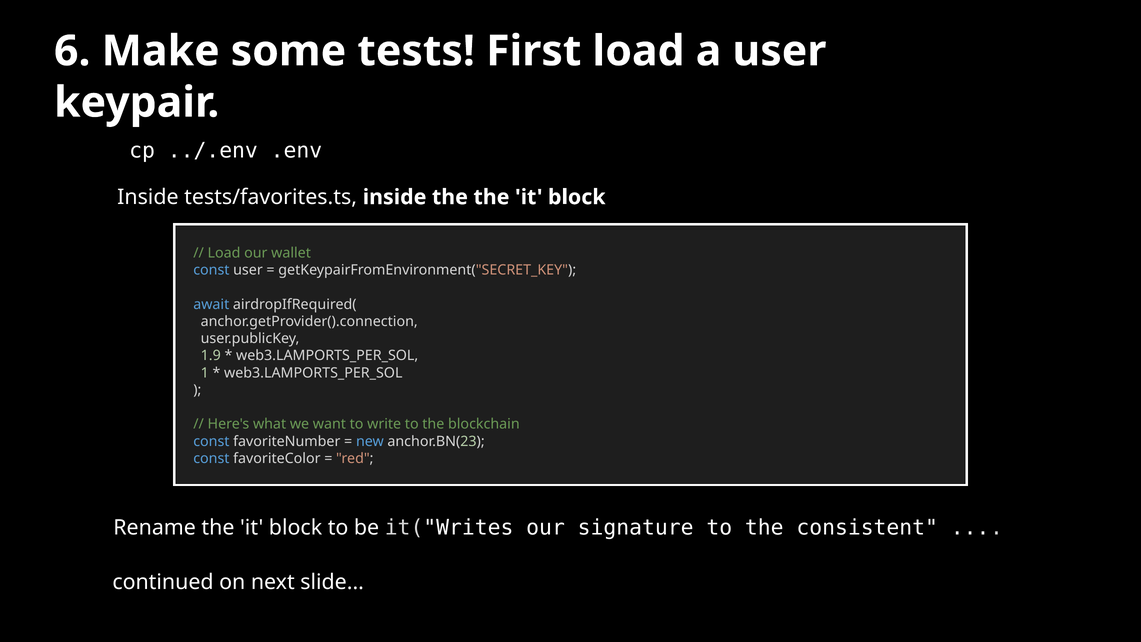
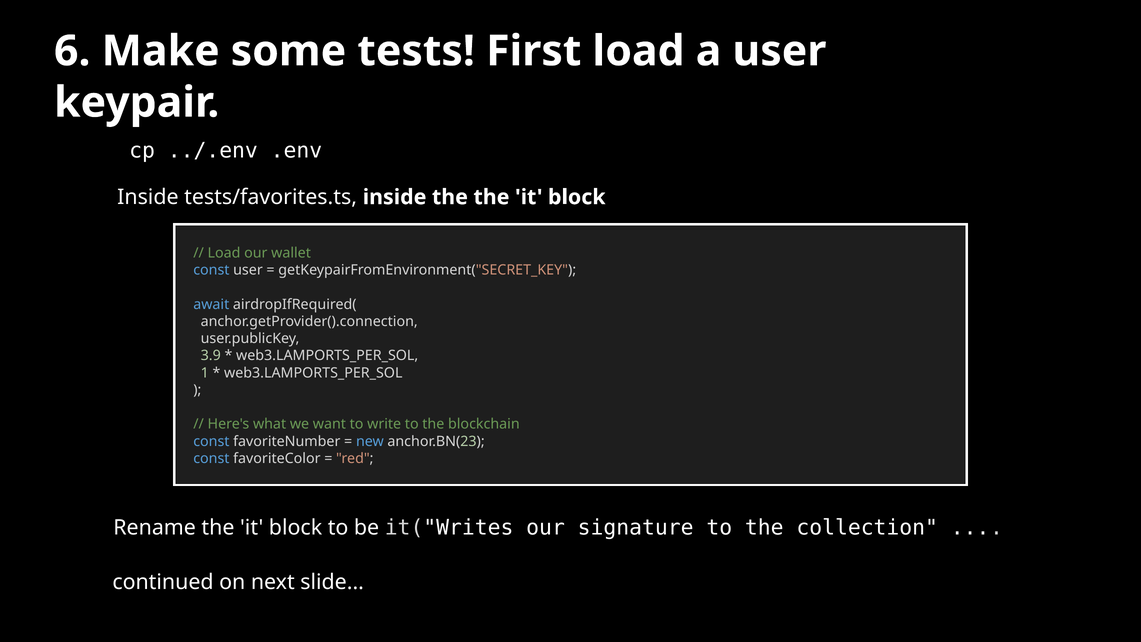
1.9: 1.9 -> 3.9 (211, 356)
consistent: consistent -> collection (867, 527)
